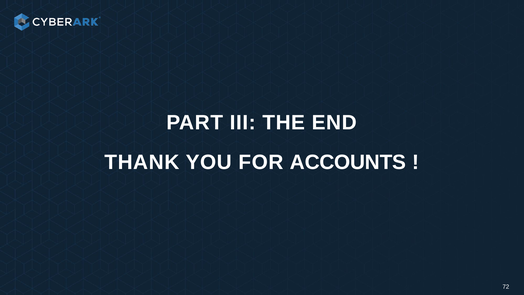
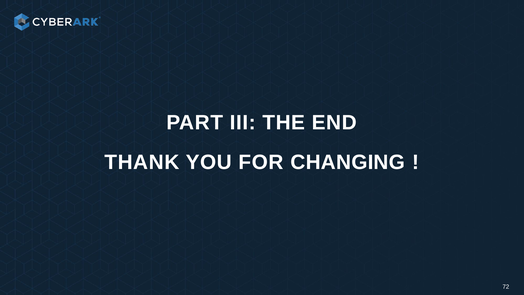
ACCOUNTS: ACCOUNTS -> CHANGING (348, 162)
